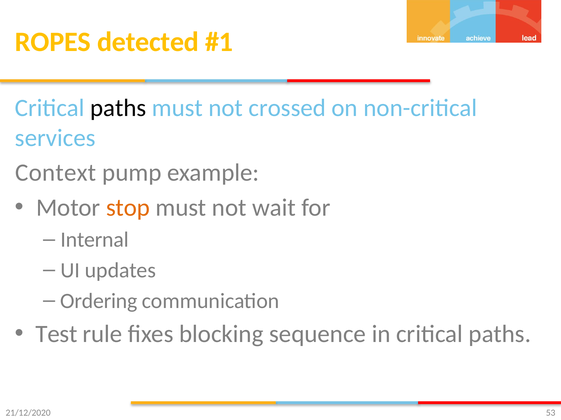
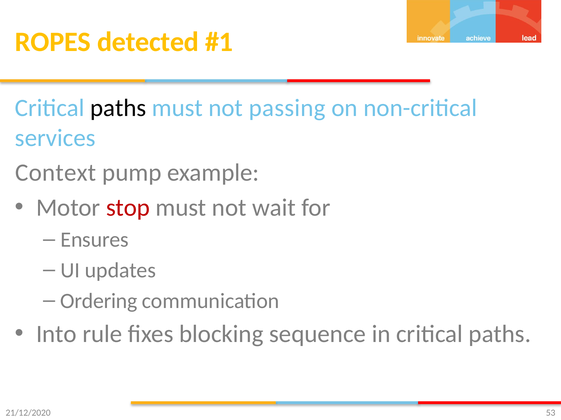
crossed: crossed -> passing (287, 108)
stop colour: orange -> red (128, 208)
Internal: Internal -> Ensures (95, 240)
Test: Test -> Into (56, 335)
